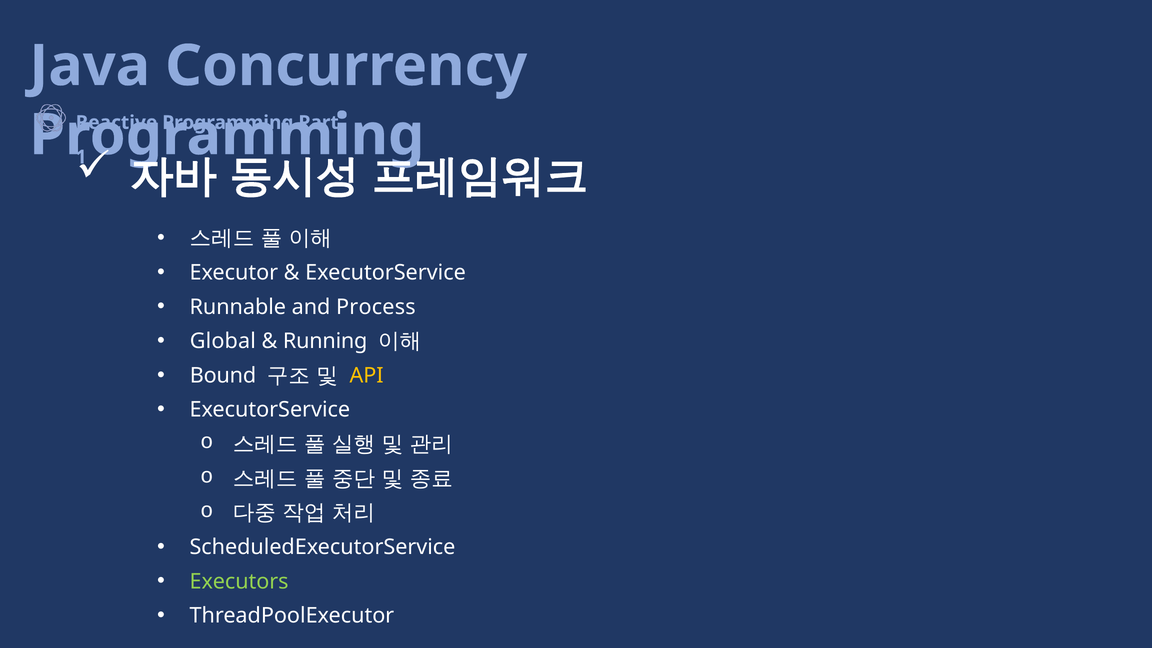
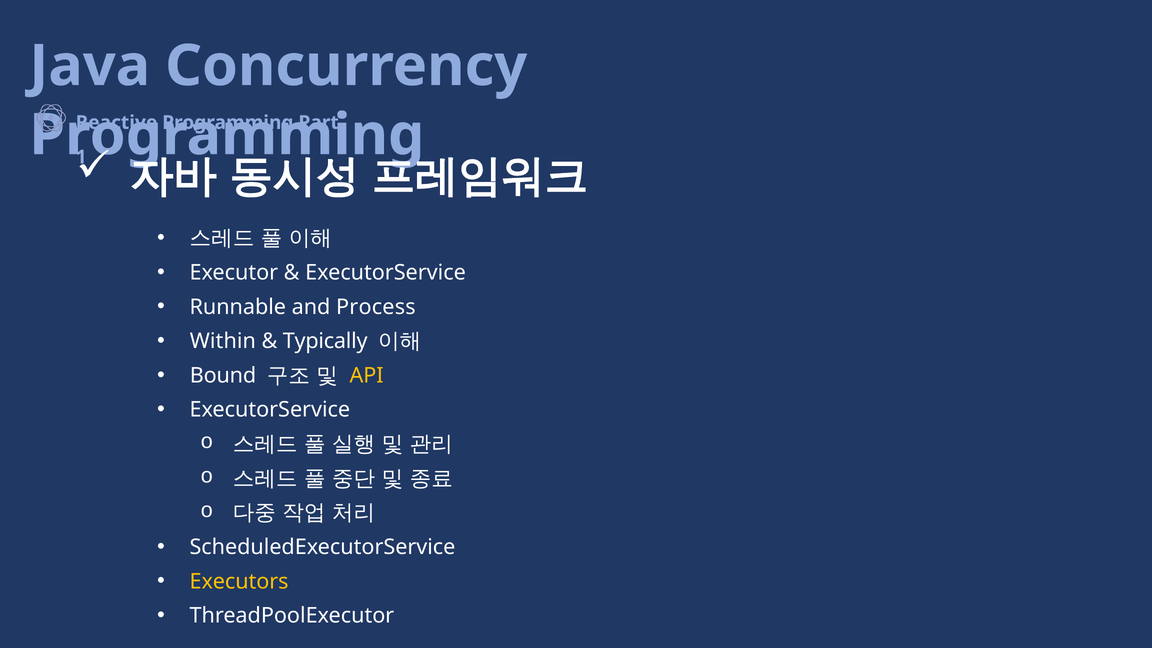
Global: Global -> Within (223, 341)
Running: Running -> Typically (325, 341)
Executors colour: light green -> yellow (239, 581)
